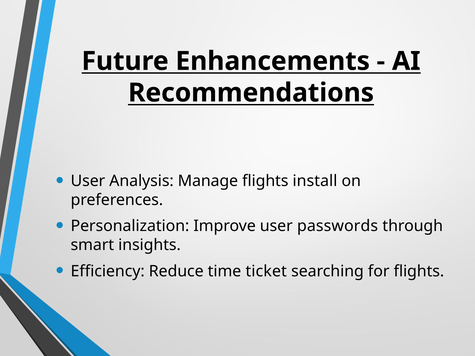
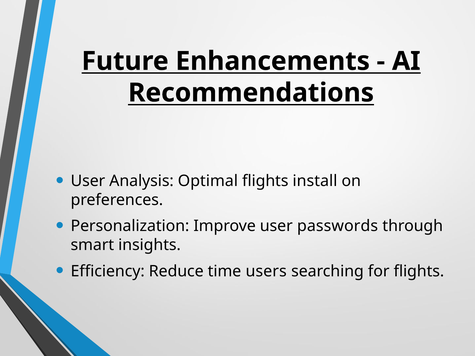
Manage: Manage -> Optimal (208, 181)
ticket: ticket -> users (266, 271)
